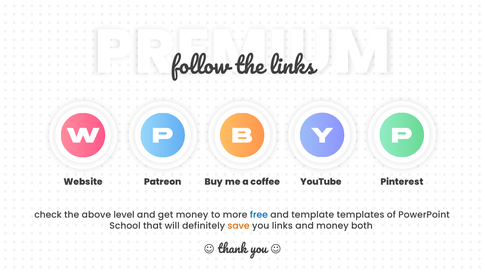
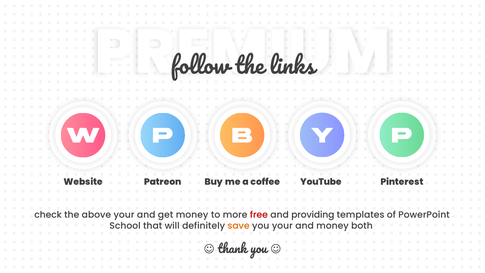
above level: level -> your (124, 215)
free colour: blue -> red (259, 215)
template: template -> providing (313, 215)
you links: links -> your (282, 226)
